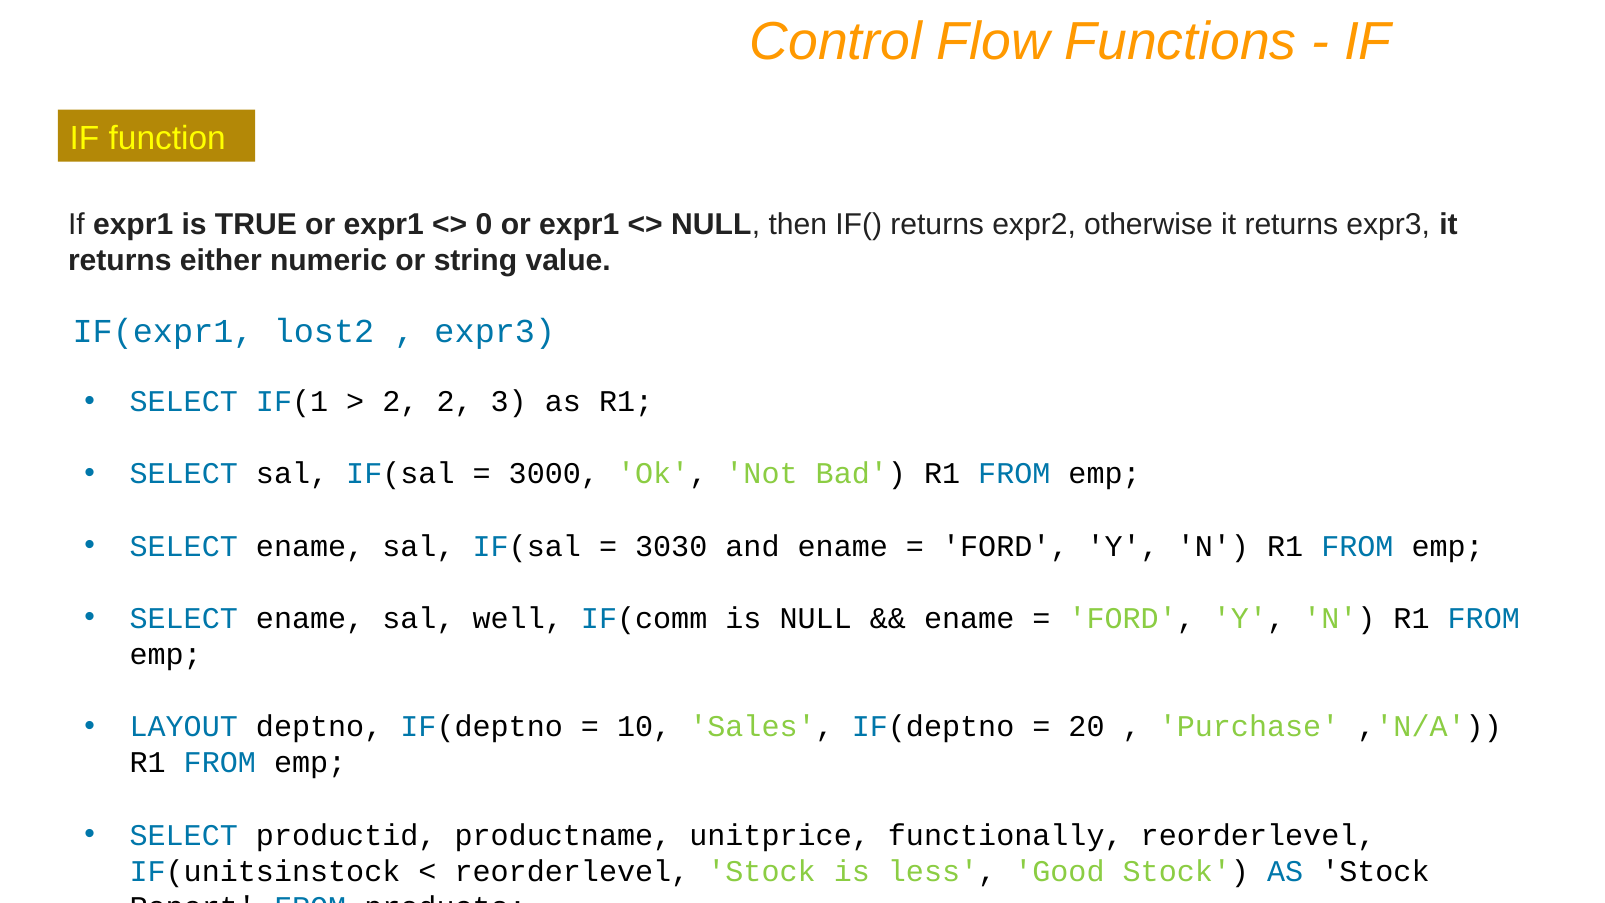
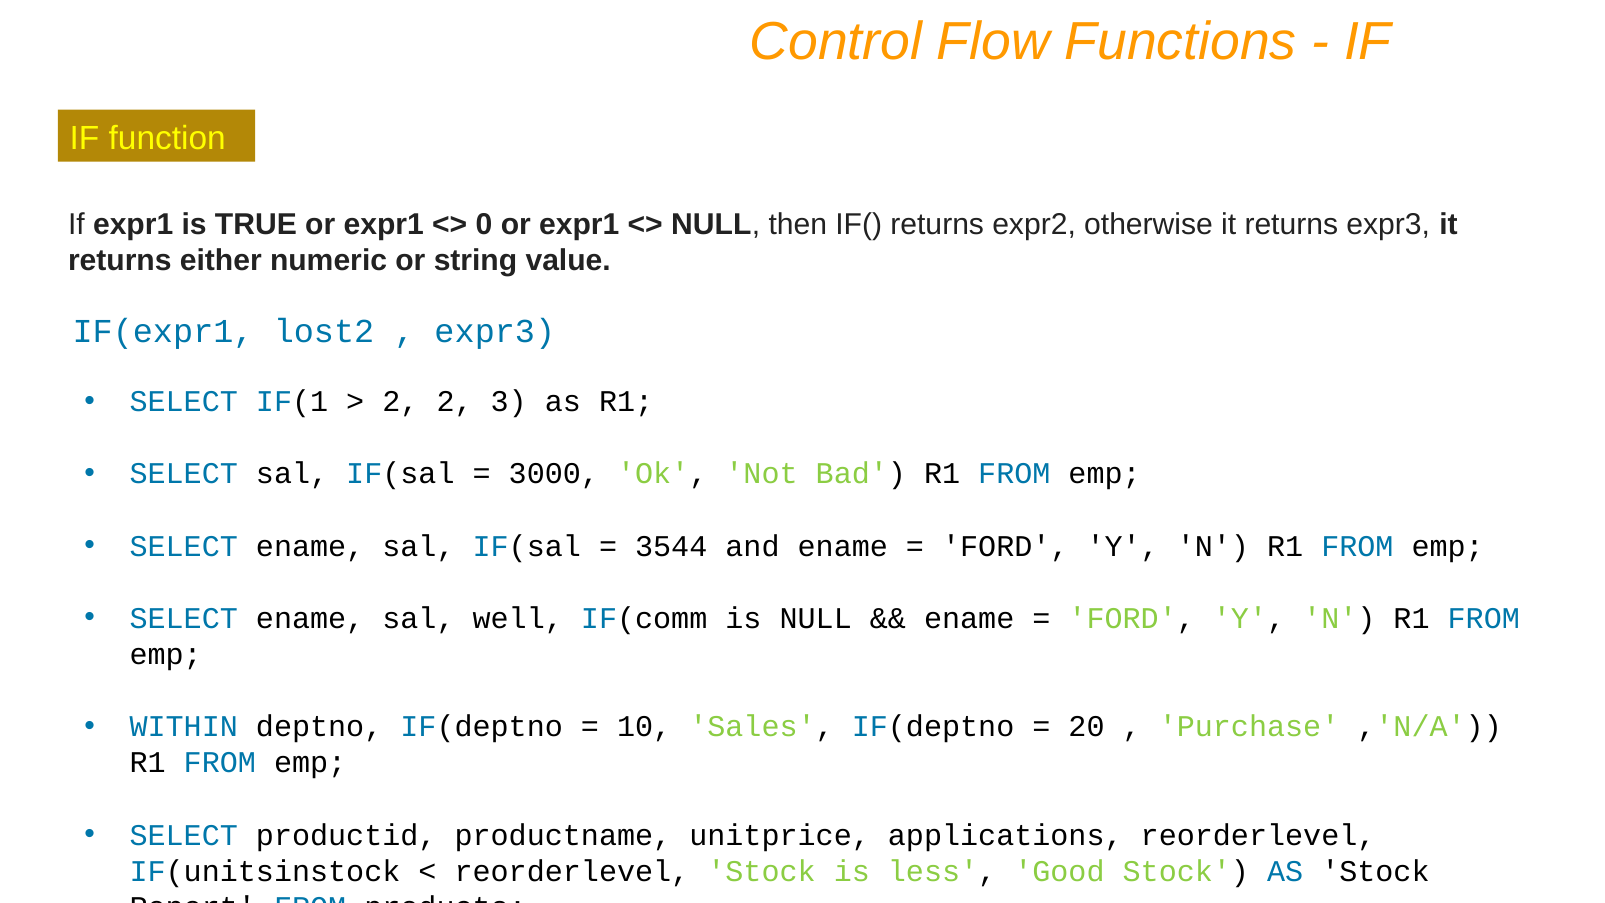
3030: 3030 -> 3544 (671, 546)
LAYOUT: LAYOUT -> WITHIN (184, 727)
functionally: functionally -> applications (1005, 835)
